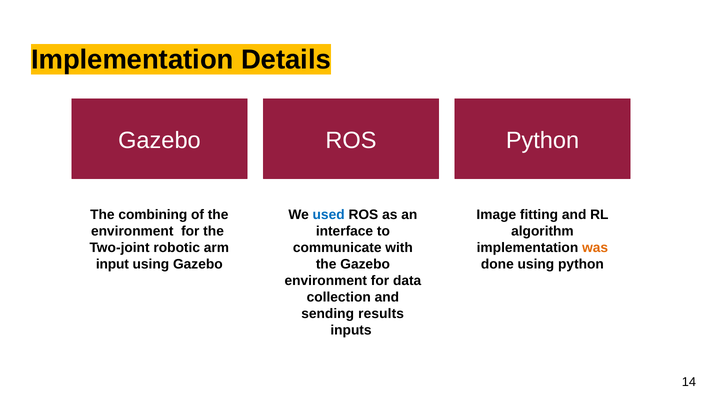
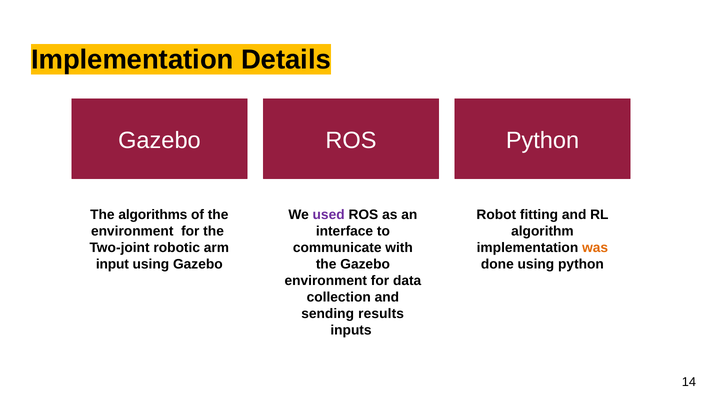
combining: combining -> algorithms (153, 215)
used colour: blue -> purple (329, 215)
Image: Image -> Robot (496, 215)
